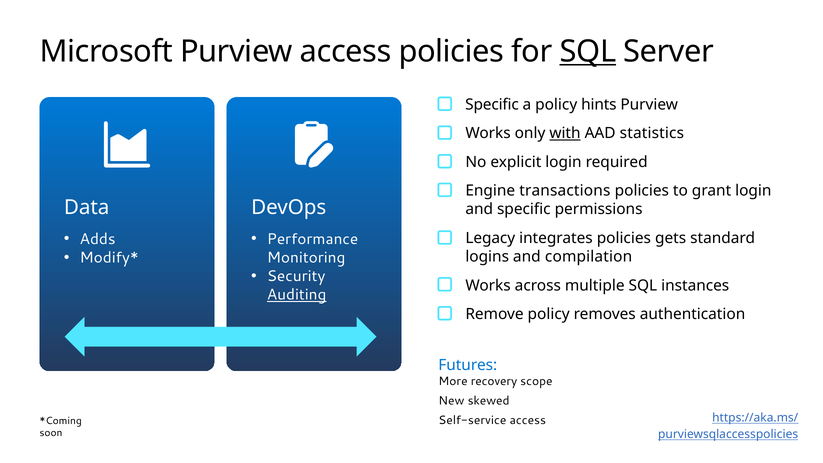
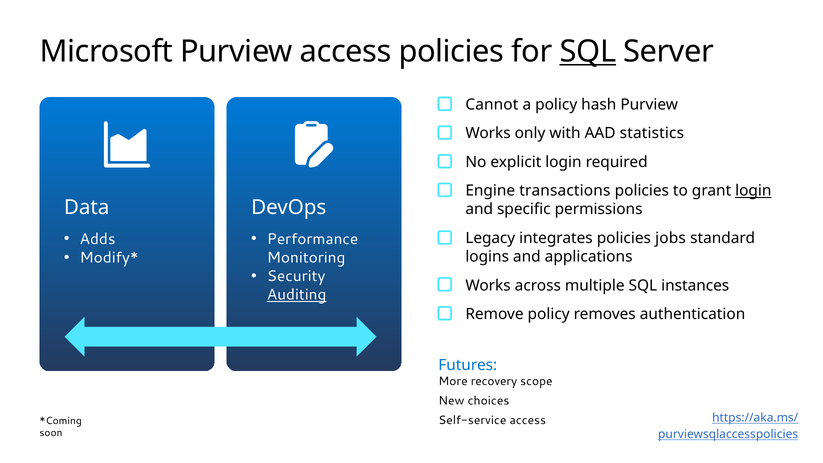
Specific: Specific -> Cannot (492, 104)
hints: hints -> hash (599, 104)
with underline: present -> none (565, 133)
login underline: none -> present (753, 191)
gets: gets -> jobs (671, 238)
compilation: compilation -> applications (589, 257)
skewed: skewed -> choices (489, 401)
